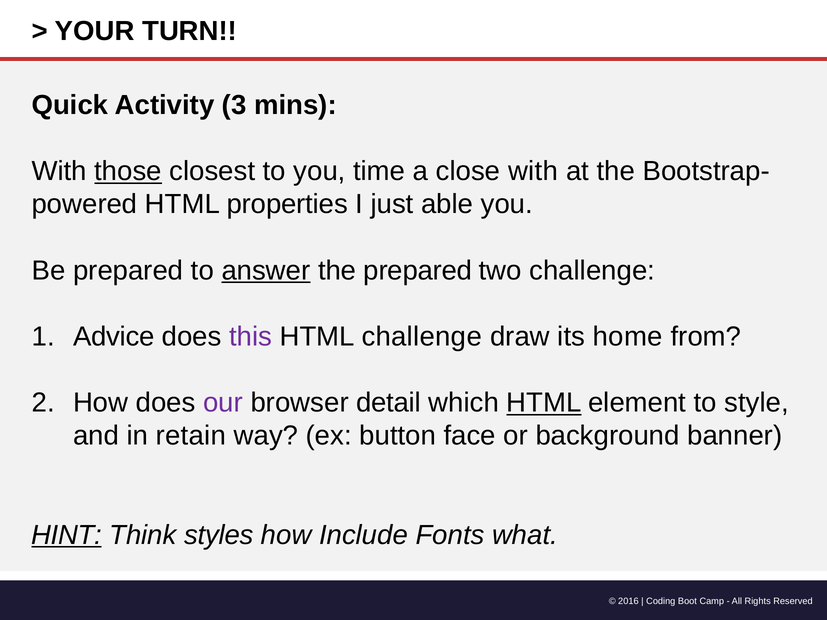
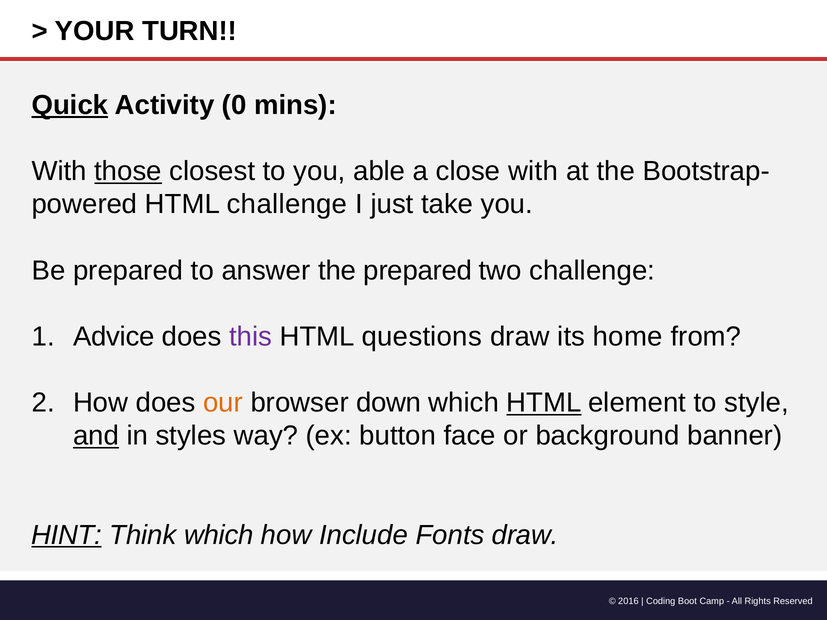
Quick underline: none -> present (70, 105)
3: 3 -> 0 (234, 105)
time: time -> able (379, 171)
HTML properties: properties -> challenge (287, 204)
able: able -> take (447, 204)
answer underline: present -> none (266, 271)
HTML challenge: challenge -> questions (422, 337)
our colour: purple -> orange (223, 403)
detail: detail -> down (389, 403)
and underline: none -> present (96, 436)
retain: retain -> styles (191, 436)
Think styles: styles -> which (219, 535)
Fonts what: what -> draw (525, 535)
